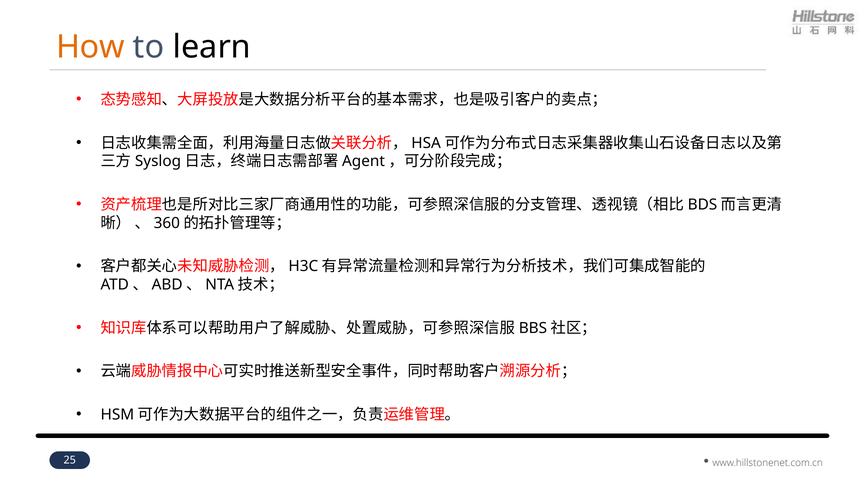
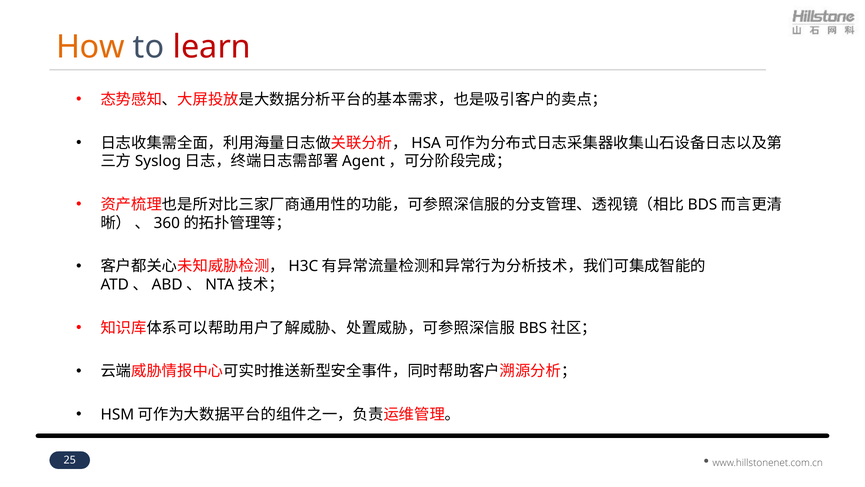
learn colour: black -> red (212, 47)
